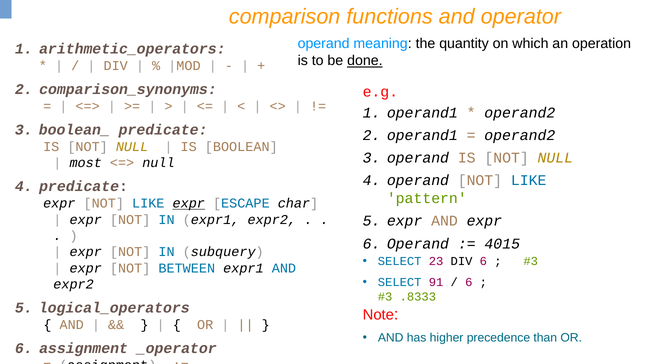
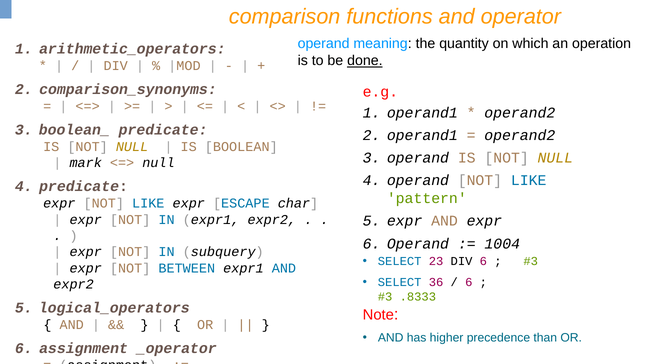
most: most -> mark (86, 163)
expr underline: present -> none (189, 203)
4015: 4015 -> 1004 (502, 244)
91: 91 -> 36 (436, 282)
